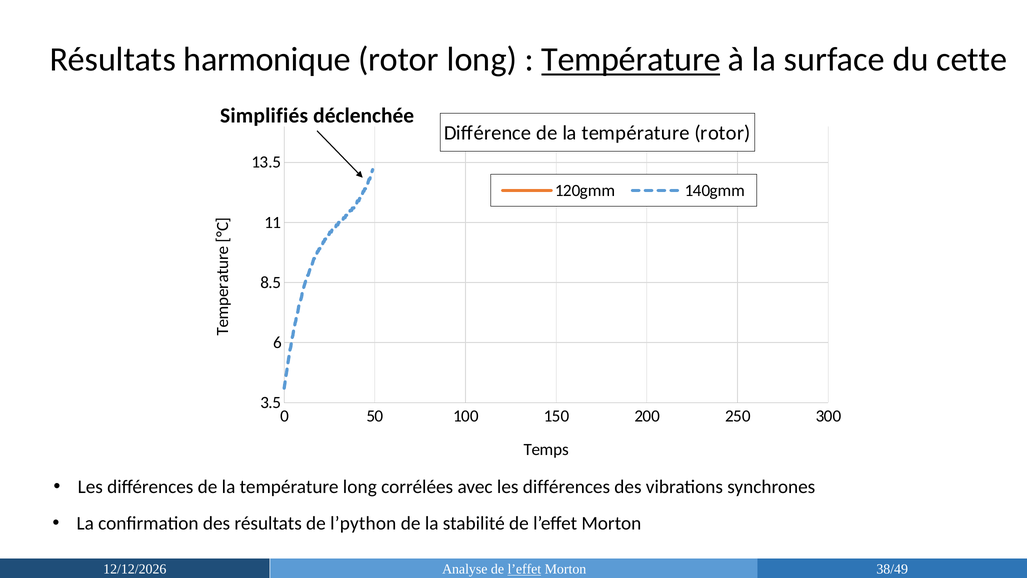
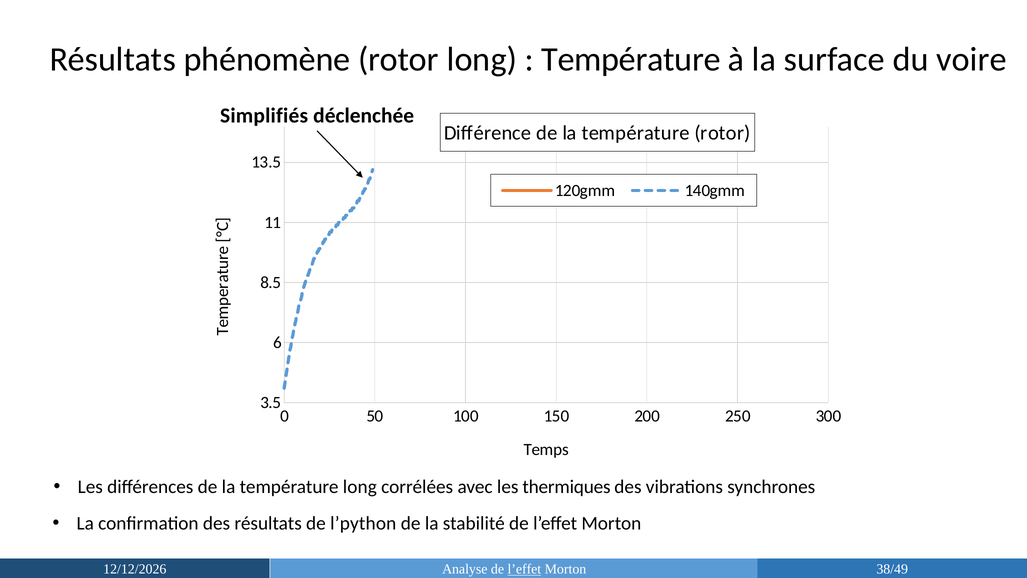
harmonique: harmonique -> phénomène (267, 60)
Température underline: present -> none (631, 60)
cette: cette -> voire (972, 60)
avec les différences: différences -> thermiques (567, 487)
